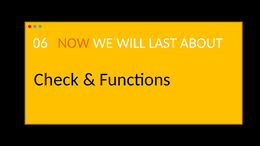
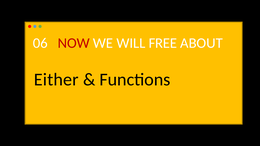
NOW colour: orange -> red (74, 43)
LAST: LAST -> FREE (163, 43)
Check: Check -> Either (56, 80)
